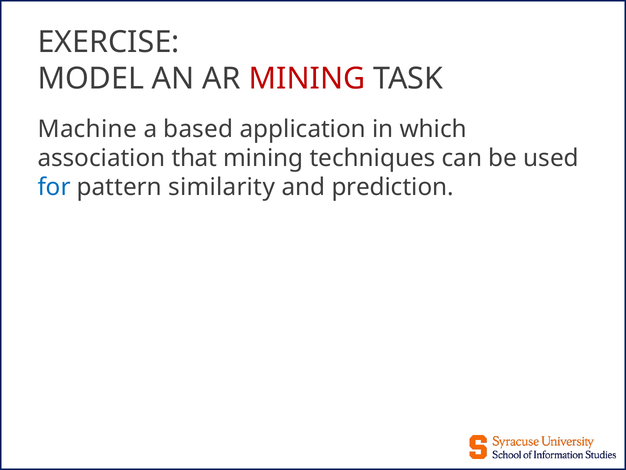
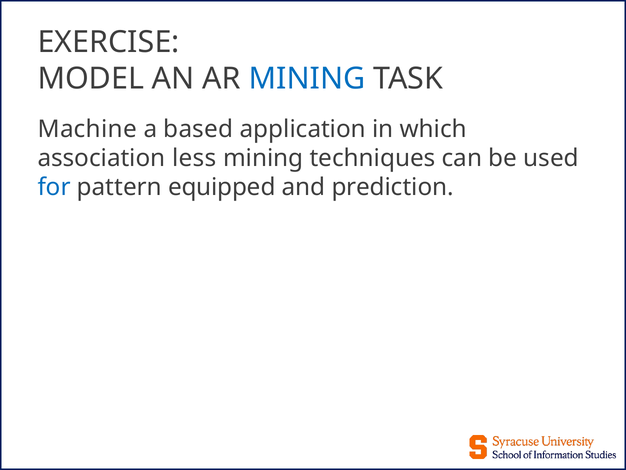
MINING colour: red -> blue (307, 79)
that: that -> less (194, 158)
similarity: similarity -> equipped (222, 187)
